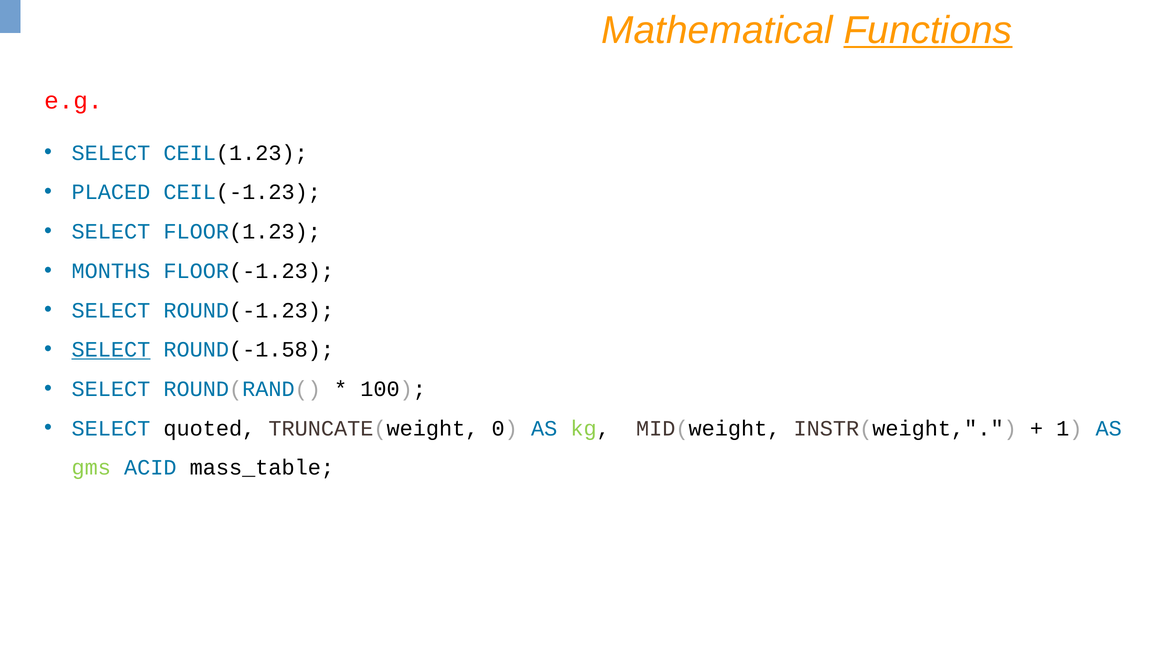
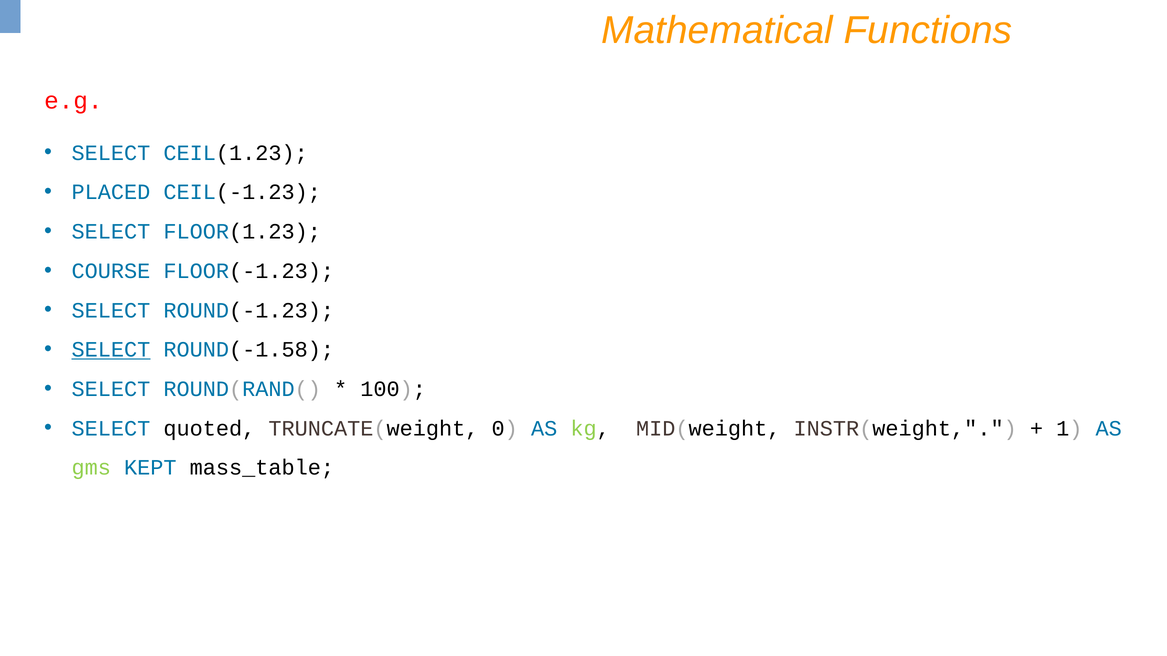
Functions underline: present -> none (928, 30)
MONTHS: MONTHS -> COURSE (111, 271)
ACID: ACID -> KEPT (150, 468)
